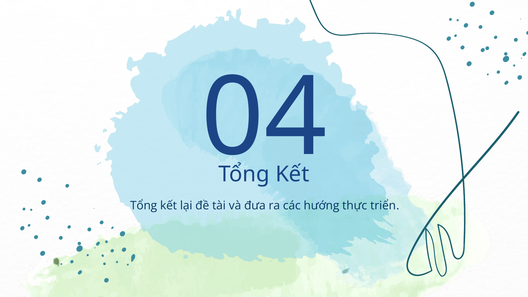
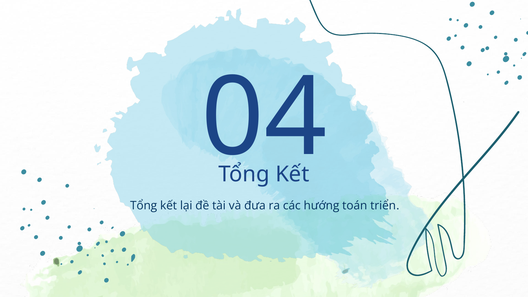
thực: thực -> toán (355, 206)
